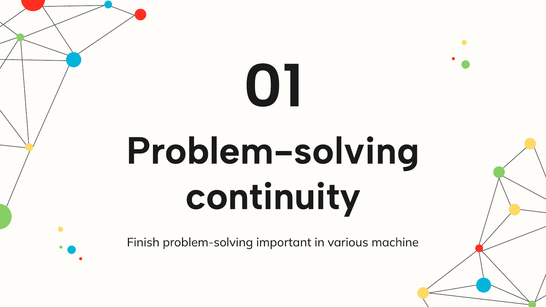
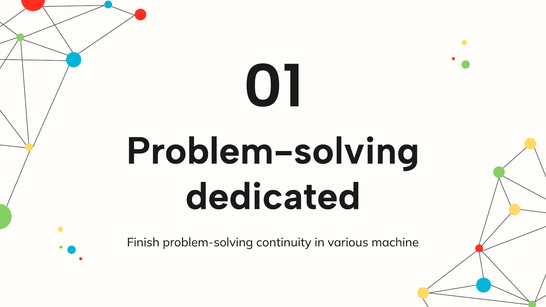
continuity: continuity -> dedicated (273, 197)
important: important -> continuity (284, 242)
